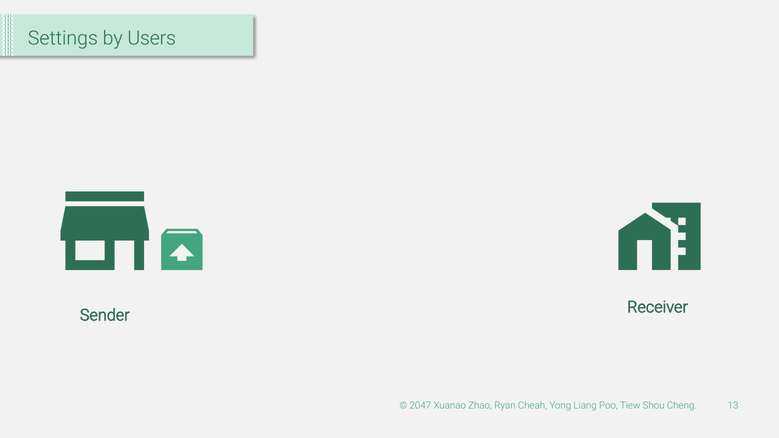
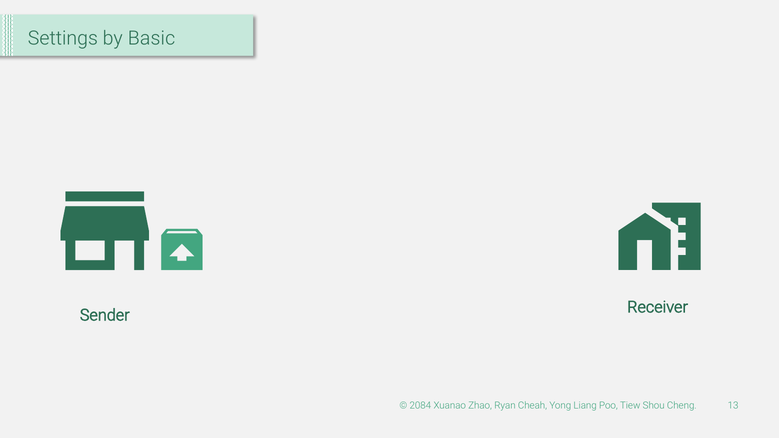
Users: Users -> Basic (151, 38)
2047: 2047 -> 2084 (420, 406)
